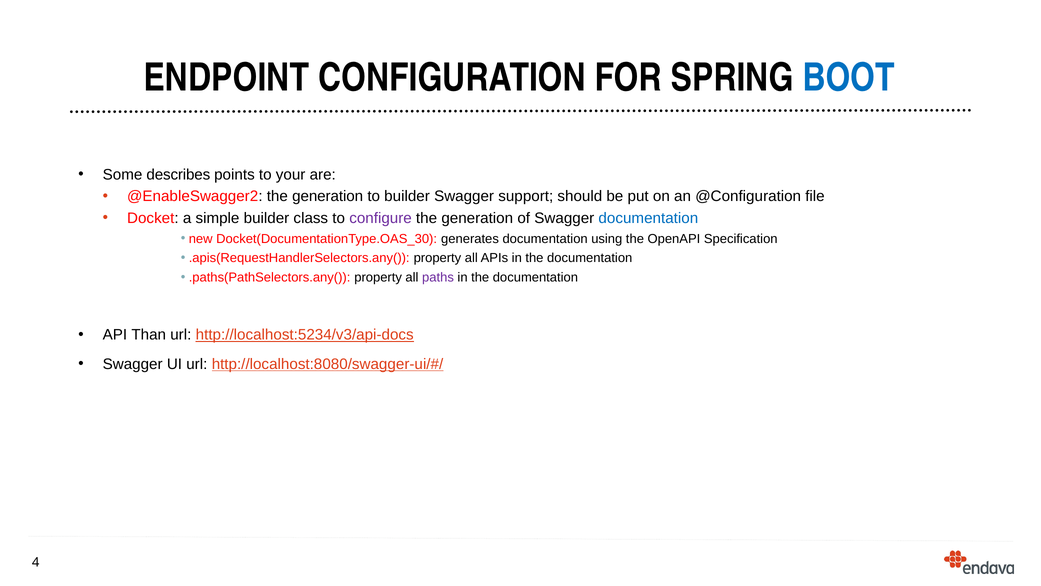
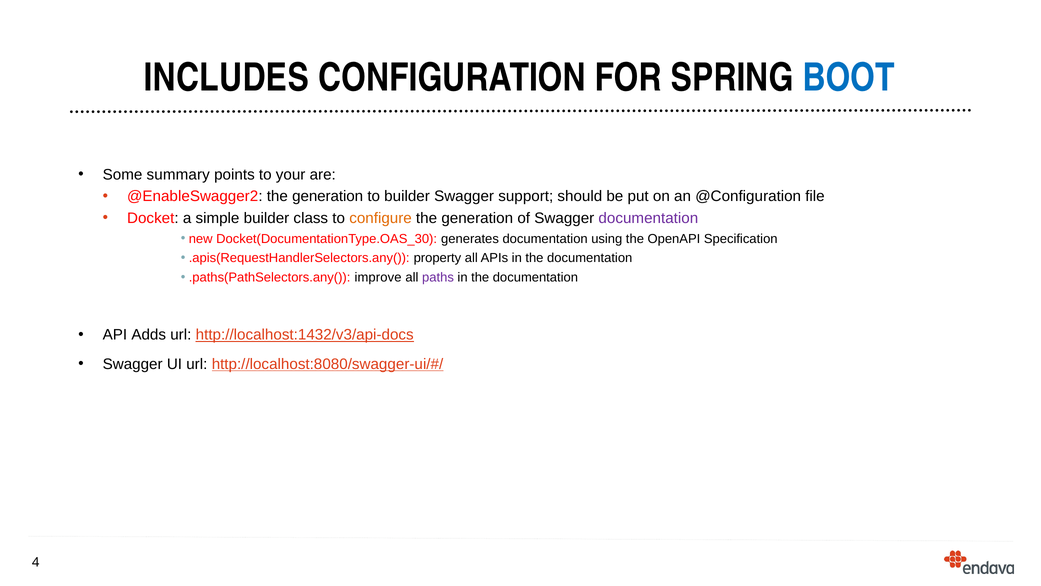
ENDPOINT: ENDPOINT -> INCLUDES (226, 78)
describes: describes -> summary (178, 174)
configure colour: purple -> orange (381, 218)
documentation colour: blue -> purple (648, 218)
.paths(PathSelectors.any( property: property -> improve (378, 277)
Than: Than -> Adds (149, 335)
http://localhost:5234/v3/api-docs: http://localhost:5234/v3/api-docs -> http://localhost:1432/v3/api-docs (305, 335)
